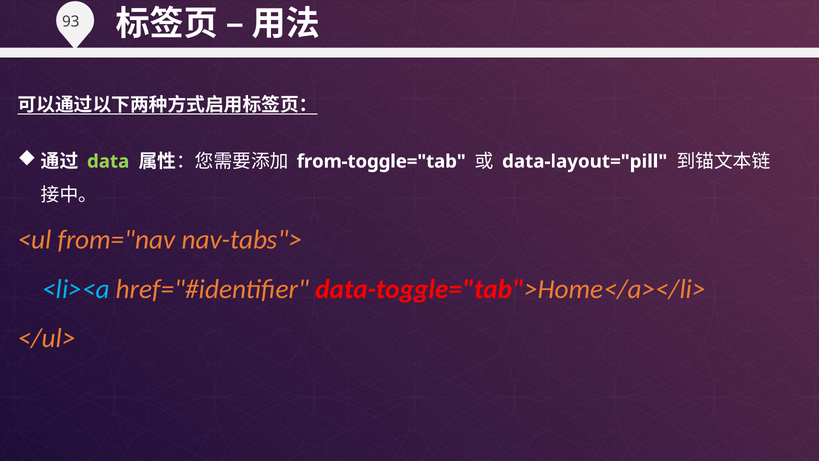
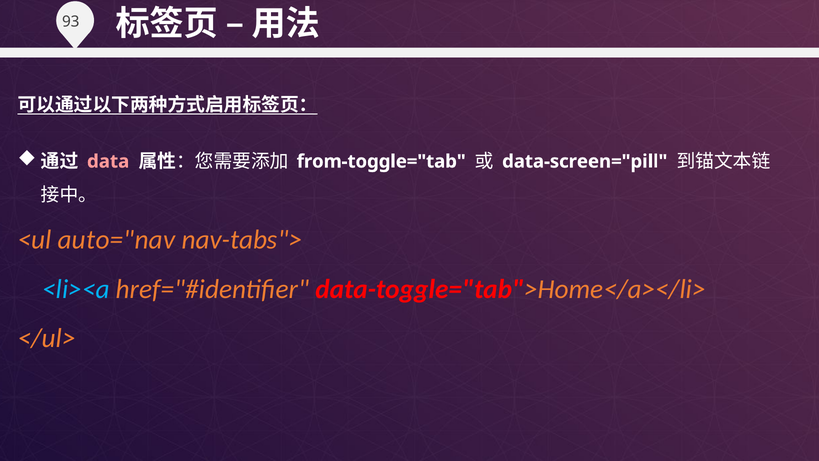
data colour: light green -> pink (108, 161)
data-layout="pill: data-layout="pill -> data-screen="pill (585, 161)
from="nav: from="nav -> auto="nav (116, 240)
